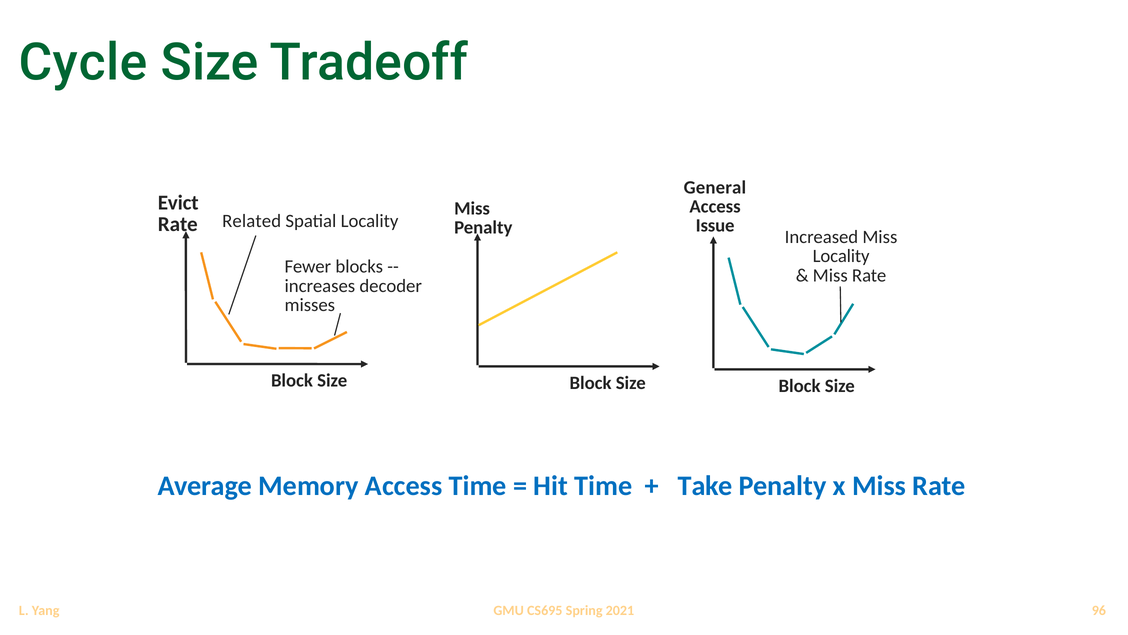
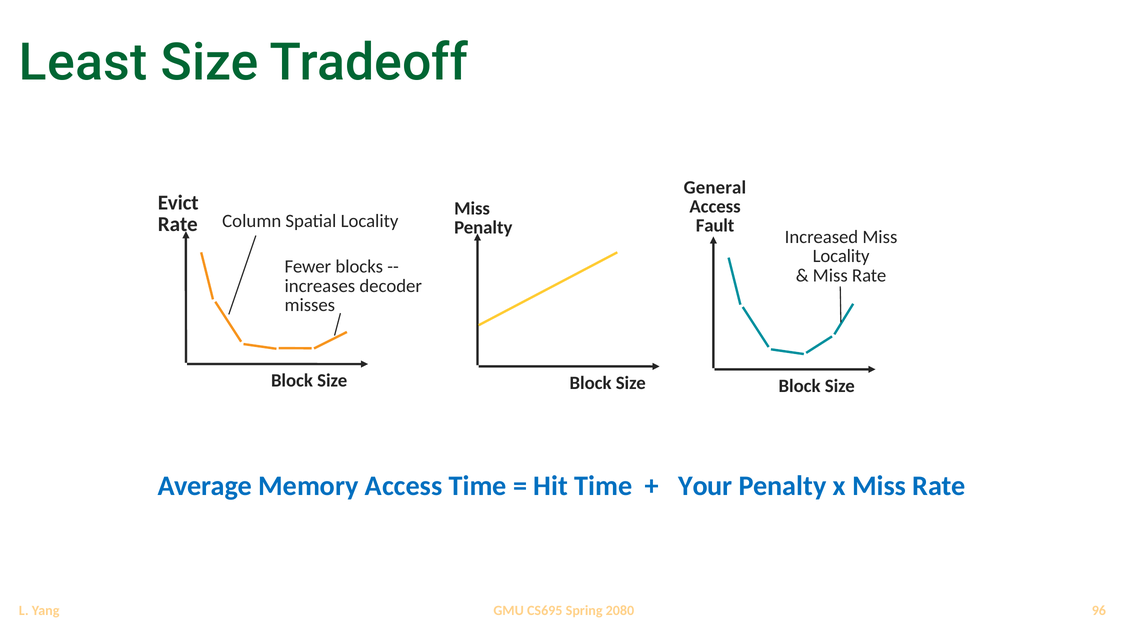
Cycle: Cycle -> Least (83, 63)
Related: Related -> Column (252, 221)
Issue: Issue -> Fault (715, 226)
Take: Take -> Your (705, 485)
2021: 2021 -> 2080 (620, 610)
